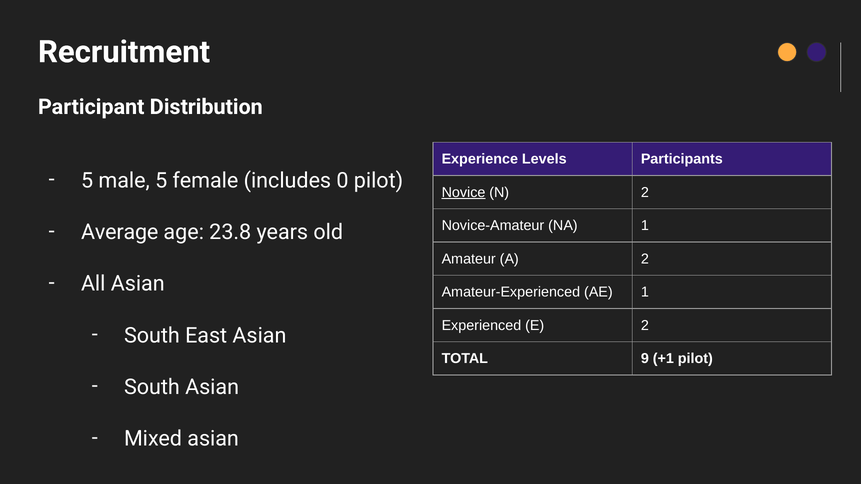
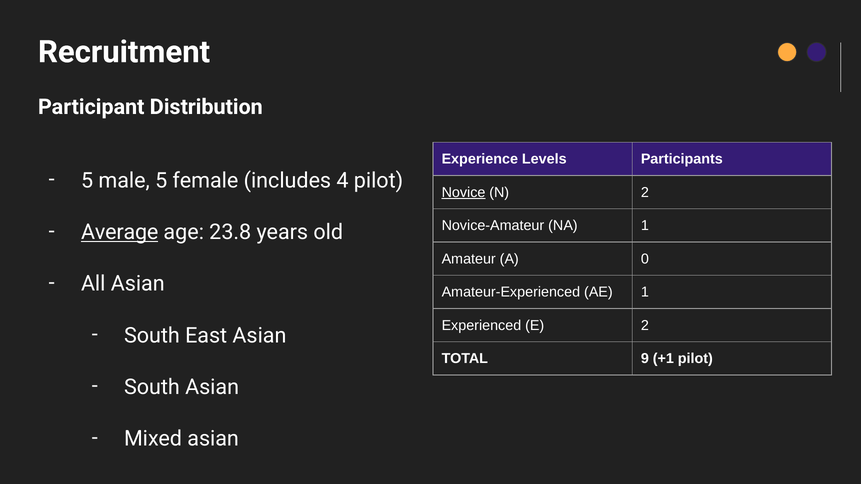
0: 0 -> 4 (343, 181)
Average underline: none -> present (120, 232)
A 2: 2 -> 0 (645, 259)
